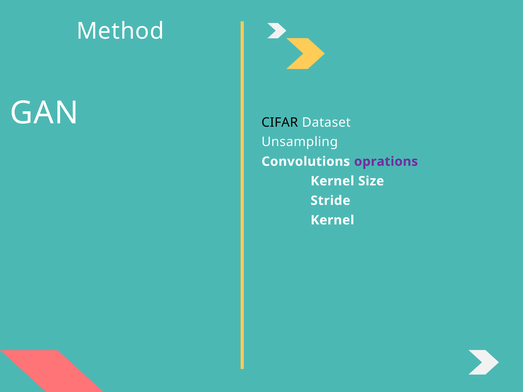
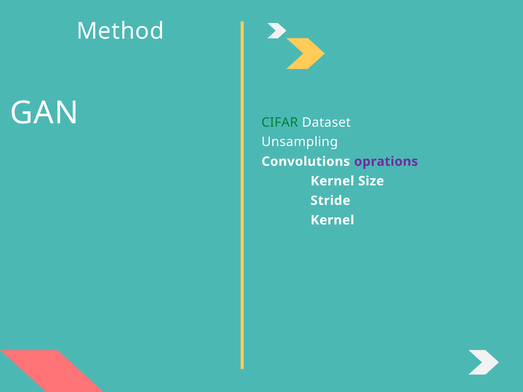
CIFAR colour: black -> green (280, 123)
